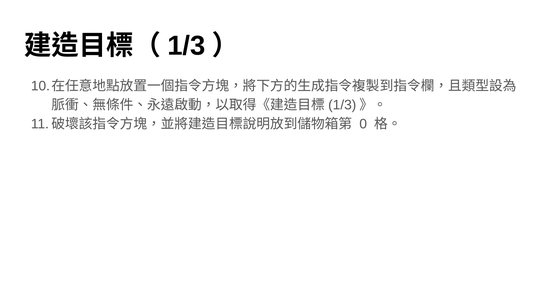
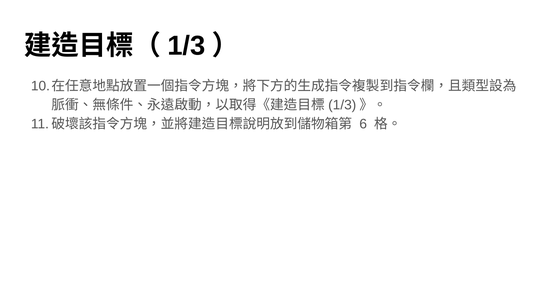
0: 0 -> 6 (363, 124)
